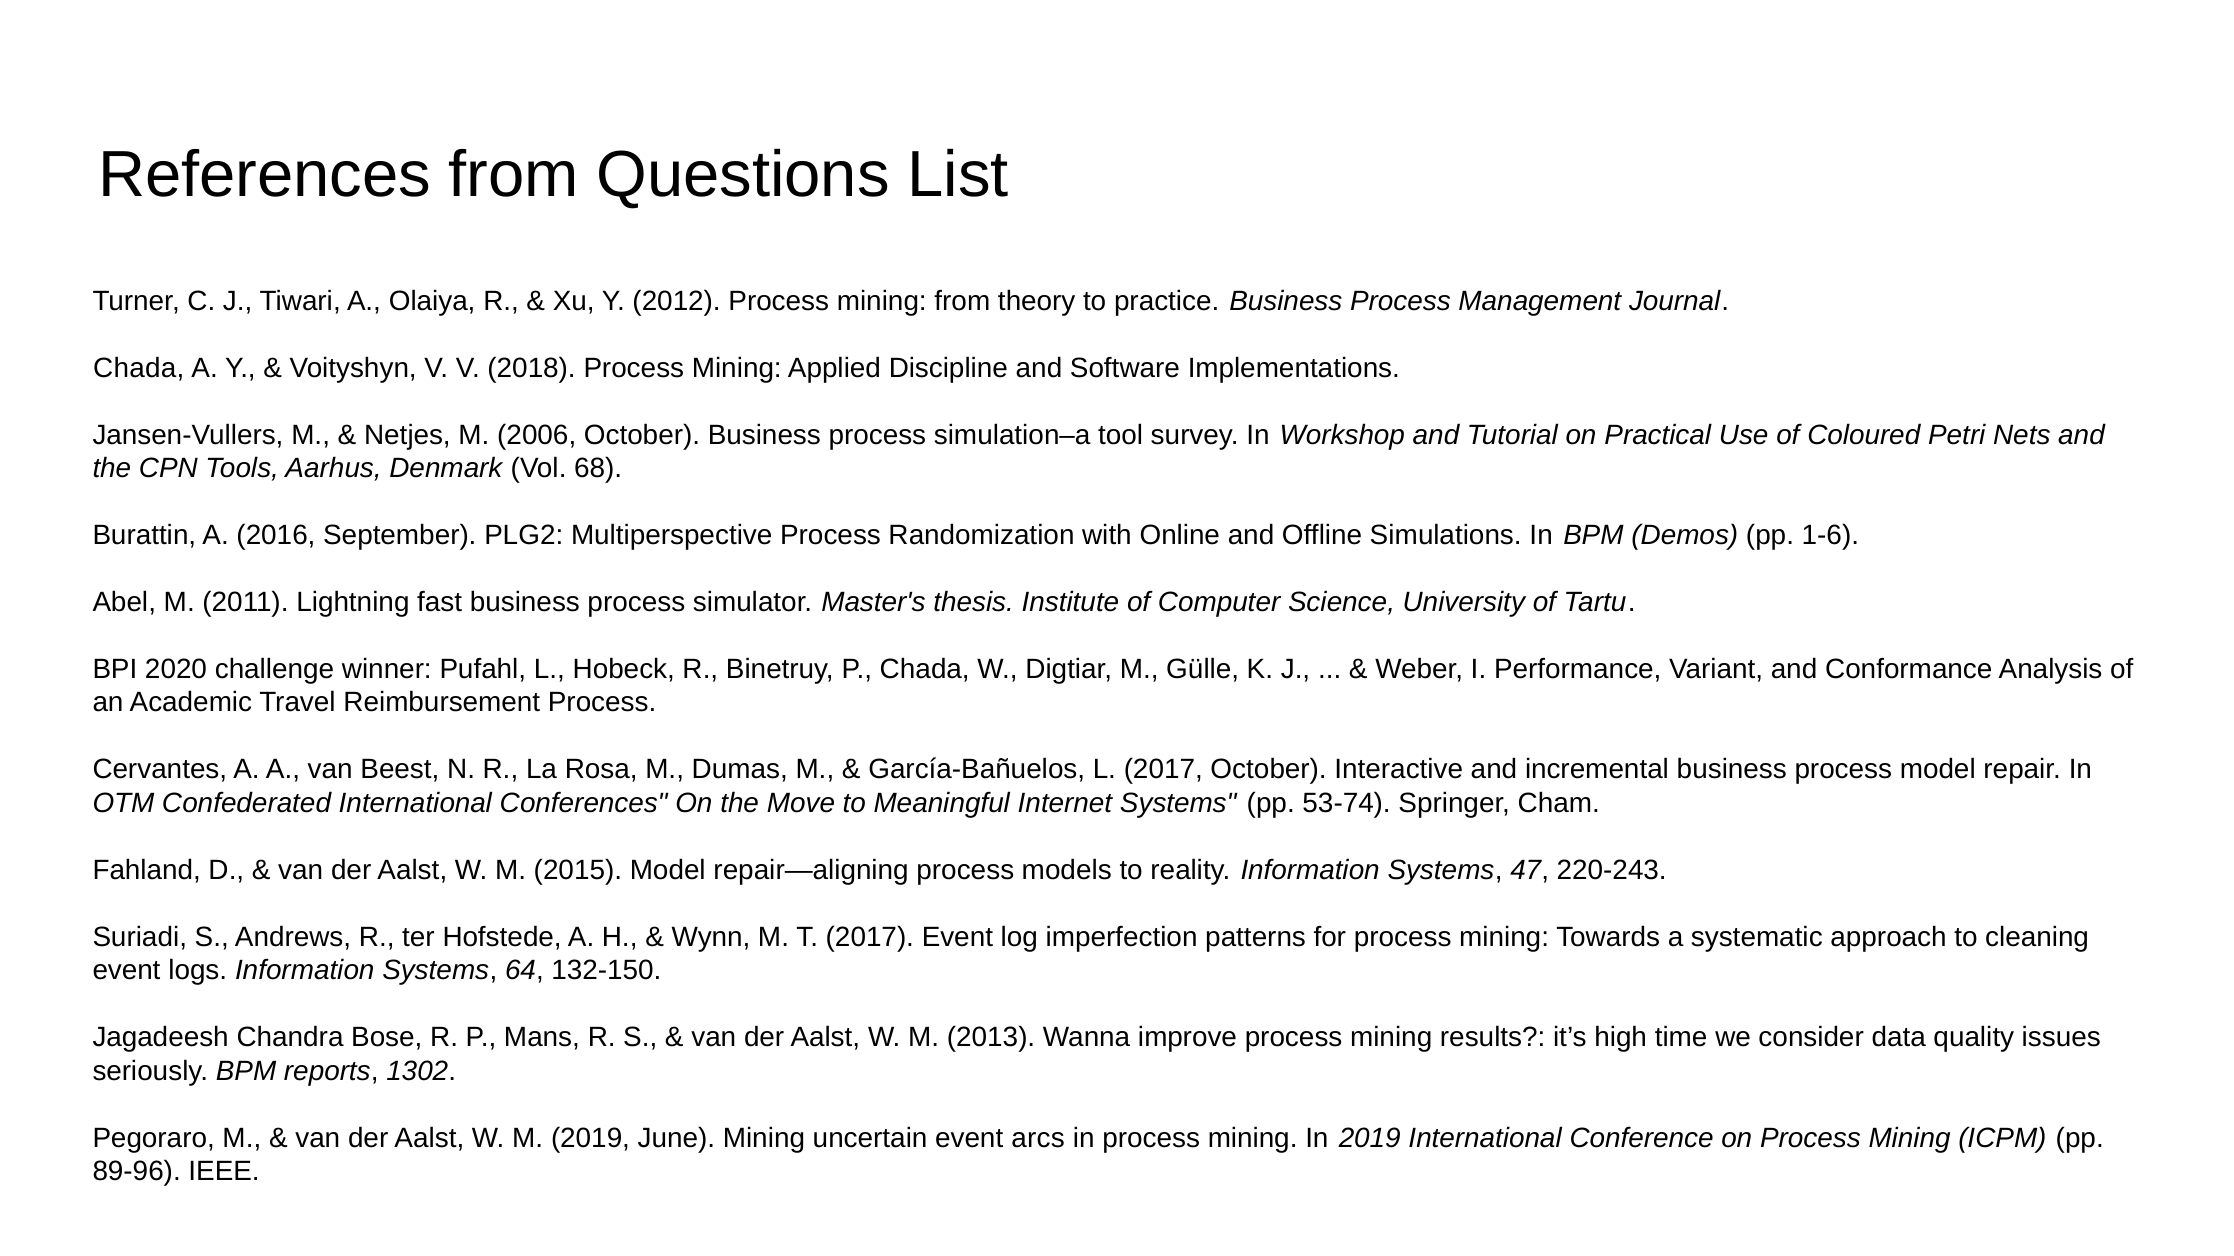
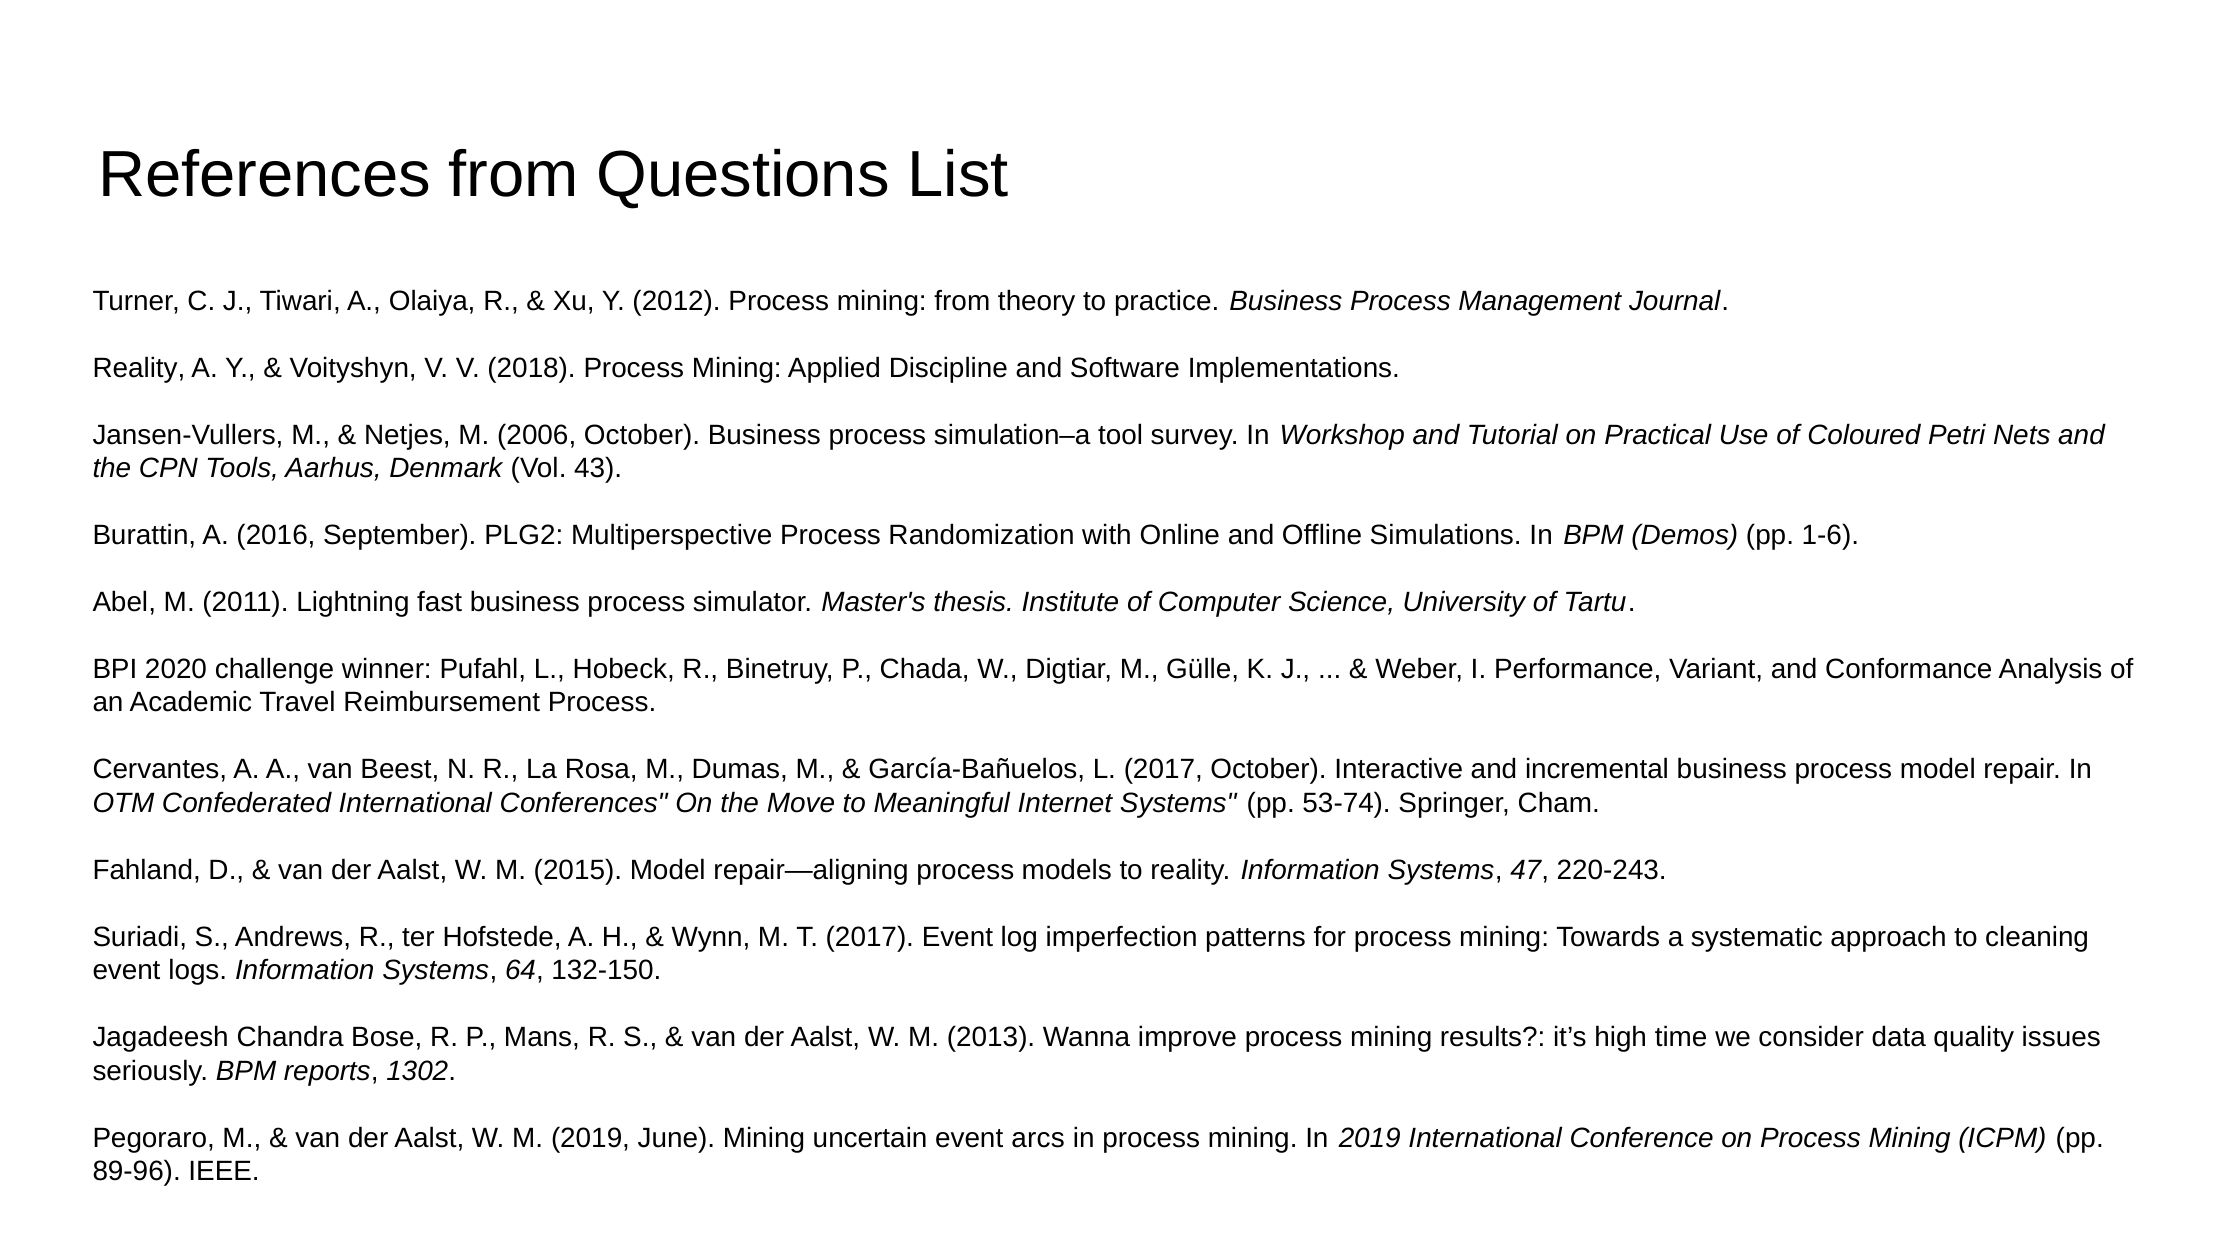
Chada: Chada -> Reality (139, 368)
68: 68 -> 43 (598, 469)
